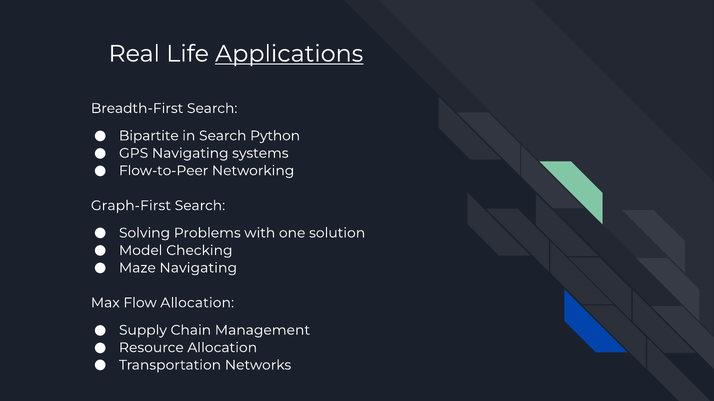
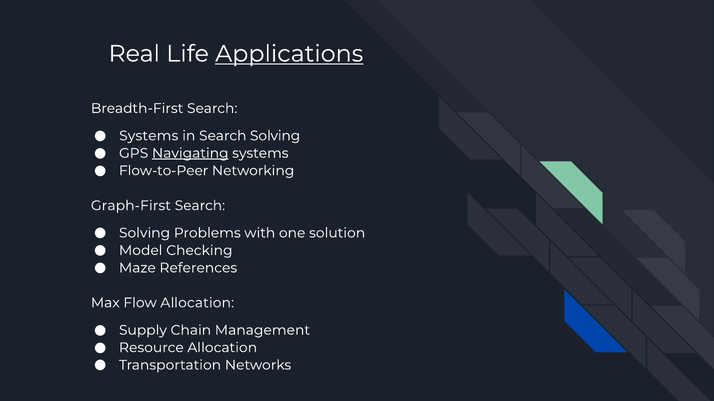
Bipartite: Bipartite -> Systems (149, 136)
Search Python: Python -> Solving (275, 136)
Navigating underline: none -> present (190, 153)
Maze Navigating: Navigating -> References (198, 268)
